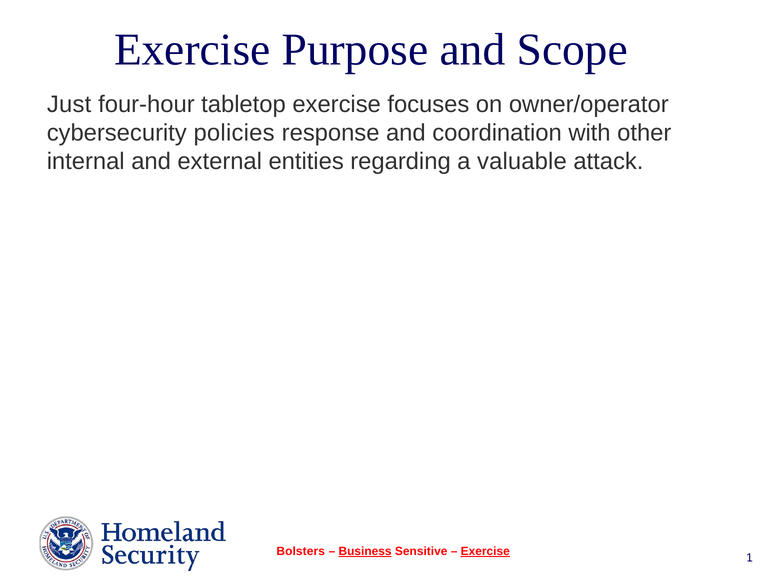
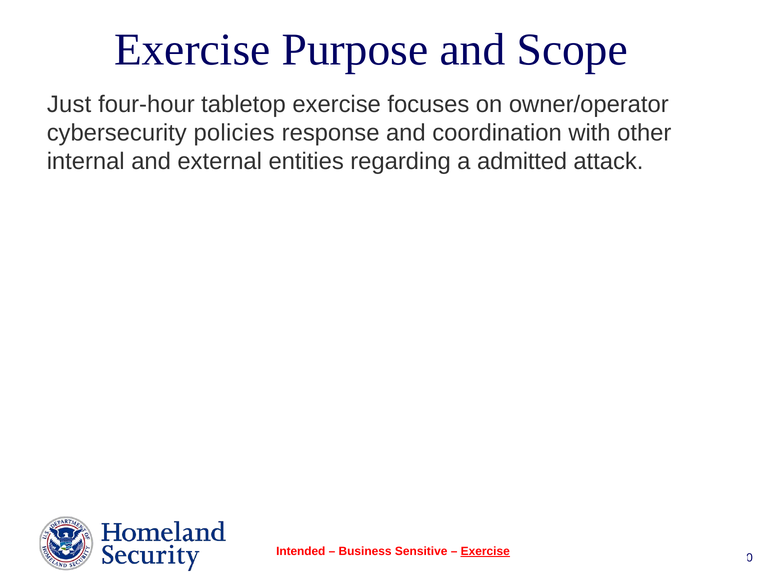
valuable: valuable -> admitted (522, 162)
Bolsters: Bolsters -> Intended (301, 551)
Business underline: present -> none (365, 551)
1: 1 -> 0 (749, 558)
